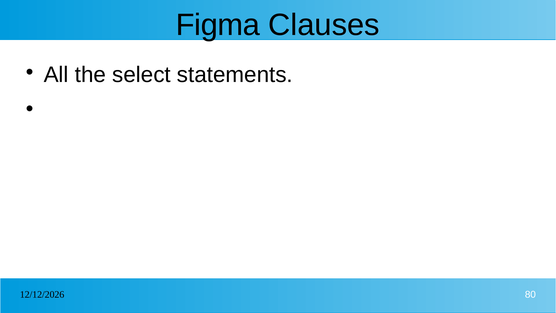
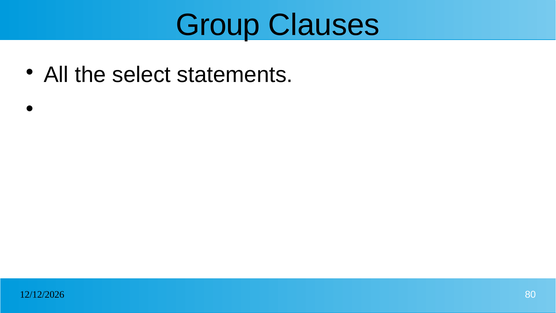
Figma: Figma -> Group (218, 25)
